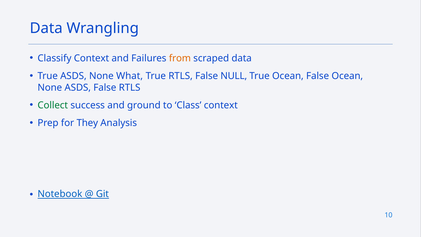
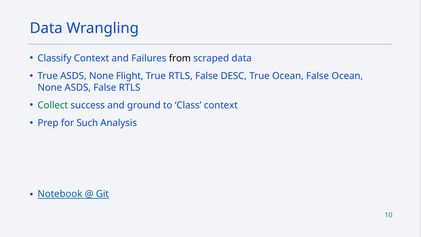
from colour: orange -> black (180, 58)
What: What -> Flight (130, 76)
NULL: NULL -> DESC (234, 76)
They: They -> Such (87, 123)
